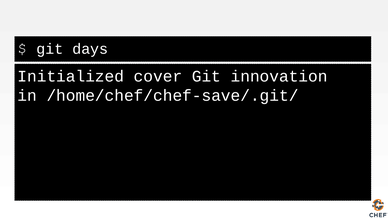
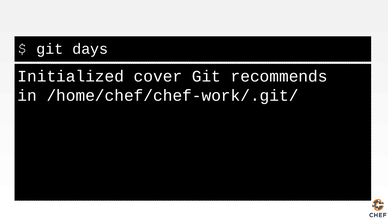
innovation: innovation -> recommends (279, 76)
/home/chef/chef-save/.git/: /home/chef/chef-save/.git/ -> /home/chef/chef-work/.git/ (173, 96)
